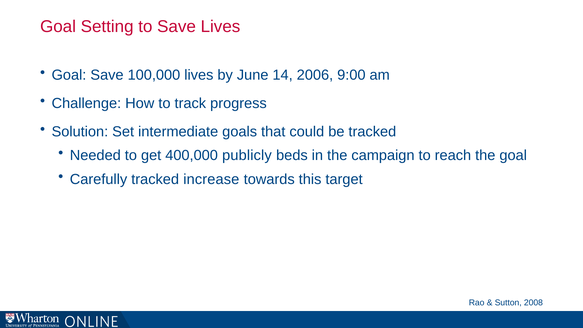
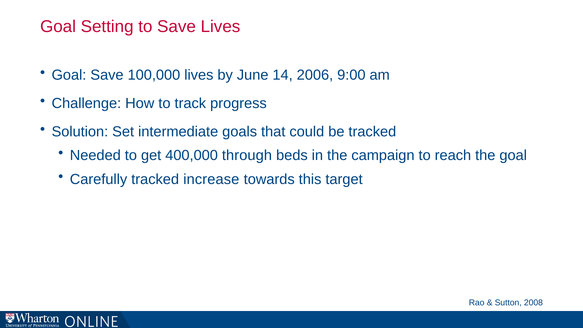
publicly: publicly -> through (247, 155)
